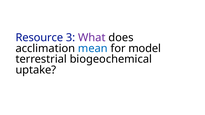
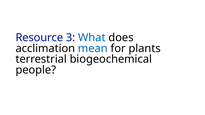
What colour: purple -> blue (92, 38)
model: model -> plants (145, 49)
uptake: uptake -> people (36, 70)
